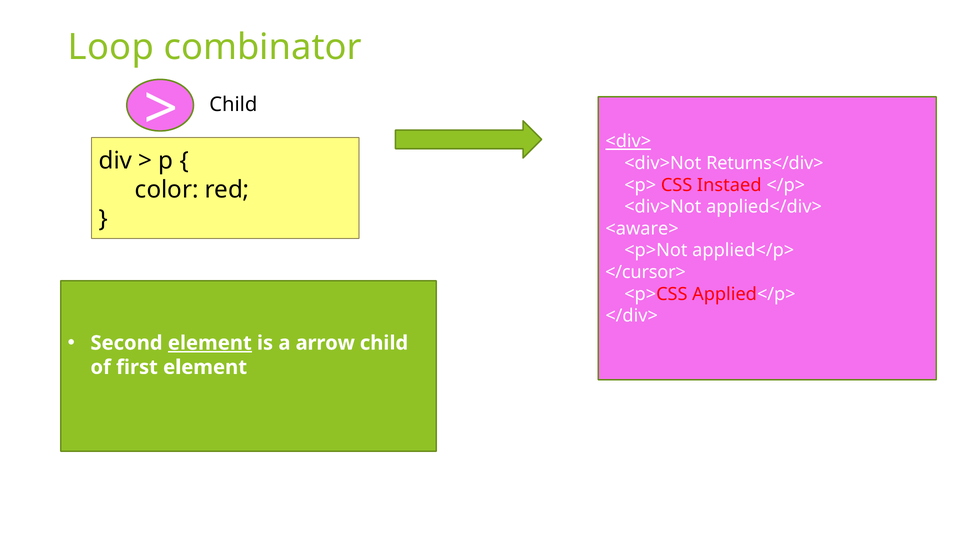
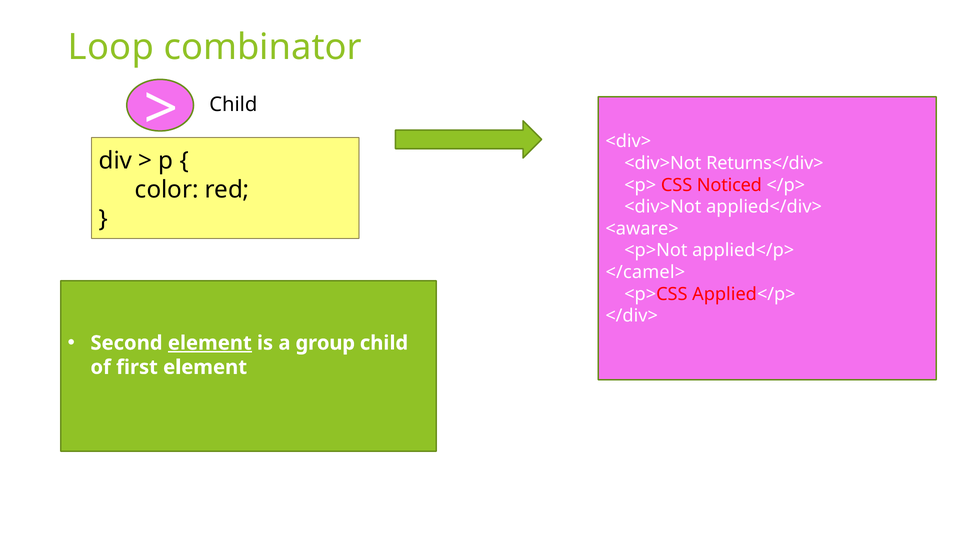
<div> underline: present -> none (628, 141)
Instaed: Instaed -> Noticed (729, 185)
</cursor>: </cursor> -> </camel> (645, 272)
arrow: arrow -> group (325, 343)
